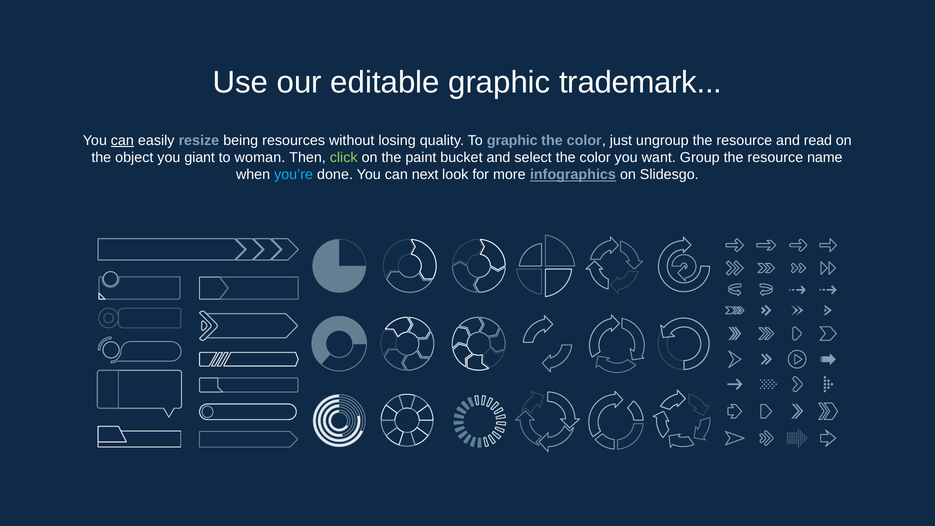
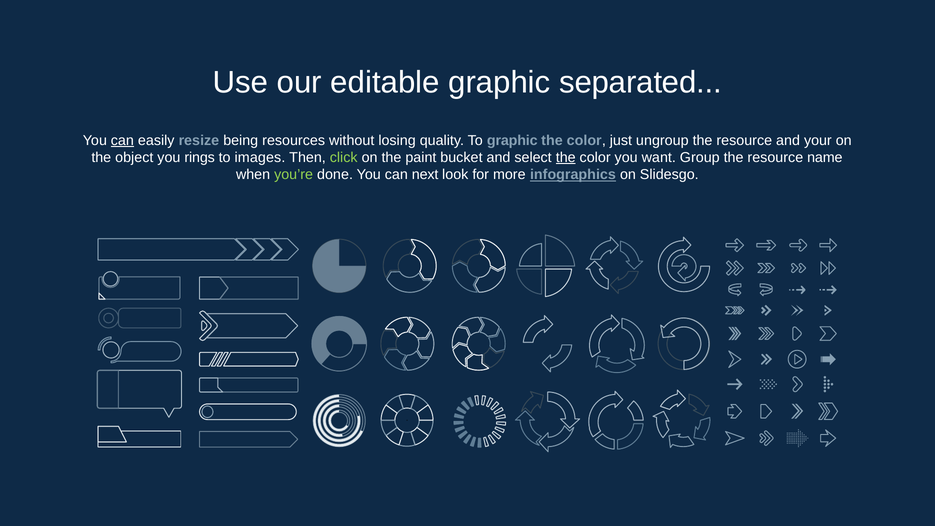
trademark: trademark -> separated (641, 82)
read: read -> your (818, 140)
giant: giant -> rings (200, 158)
woman: woman -> images (260, 158)
the underline: none -> present (566, 158)
you’re colour: light blue -> light green (294, 175)
